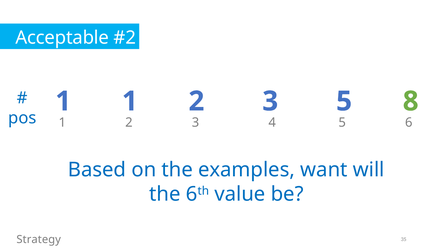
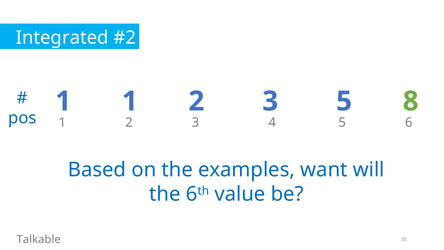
Acceptable: Acceptable -> Integrated (62, 38)
Strategy: Strategy -> Talkable (39, 239)
